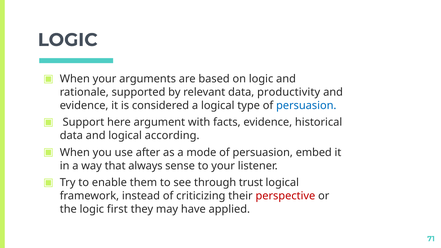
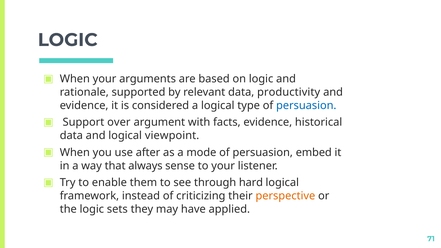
here: here -> over (119, 122)
according: according -> viewpoint (172, 136)
trust: trust -> hard (251, 183)
perspective colour: red -> orange (285, 196)
first: first -> sets (117, 209)
